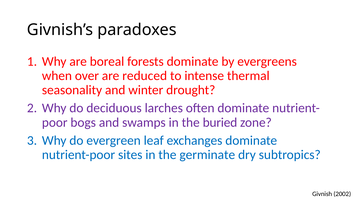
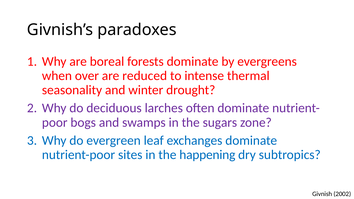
buried: buried -> sugars (220, 122)
germinate: germinate -> happening (207, 155)
